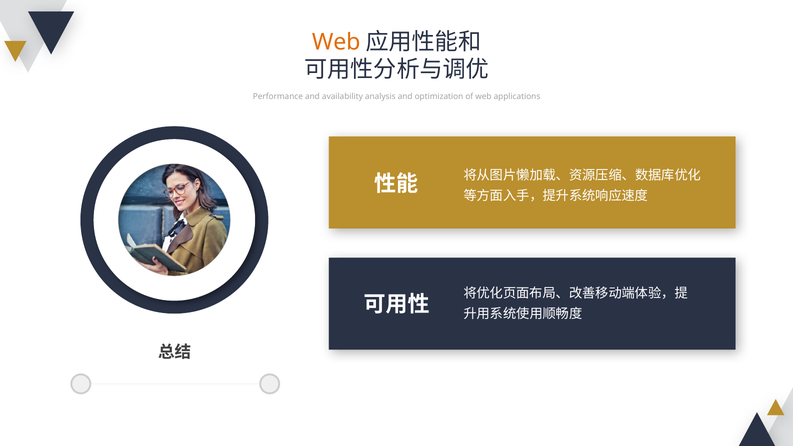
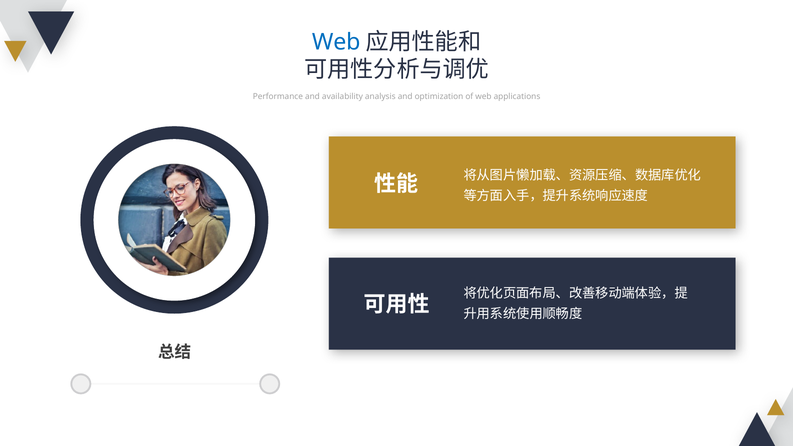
Web colour: orange -> blue (336, 42)
